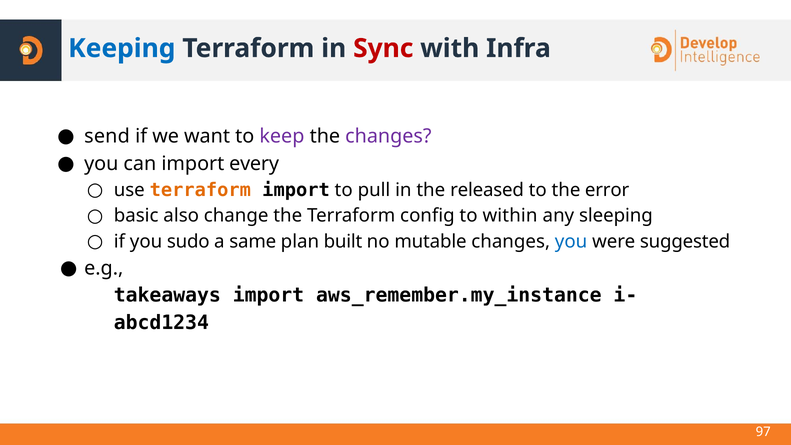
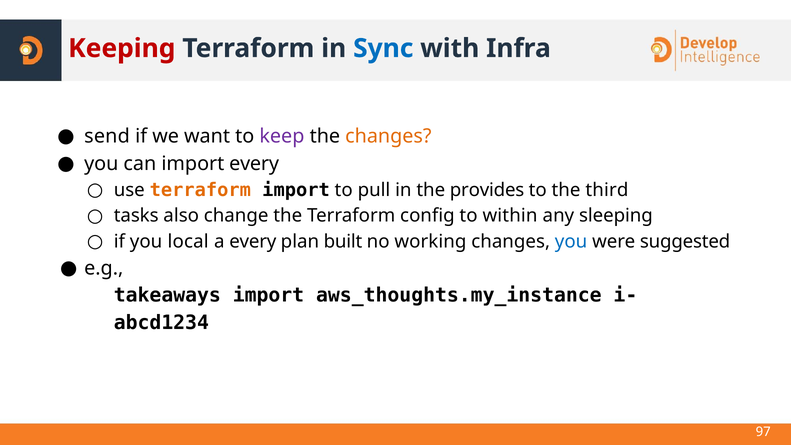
Keeping colour: blue -> red (122, 48)
Sync colour: red -> blue (383, 48)
changes colour: purple -> orange (388, 136)
released: released -> provides (487, 190)
error: error -> third (607, 190)
basic: basic -> tasks (136, 216)
sudo: sudo -> local (188, 241)
a same: same -> every (253, 241)
mutable: mutable -> working (430, 241)
aws_remember.my_instance: aws_remember.my_instance -> aws_thoughts.my_instance (459, 295)
